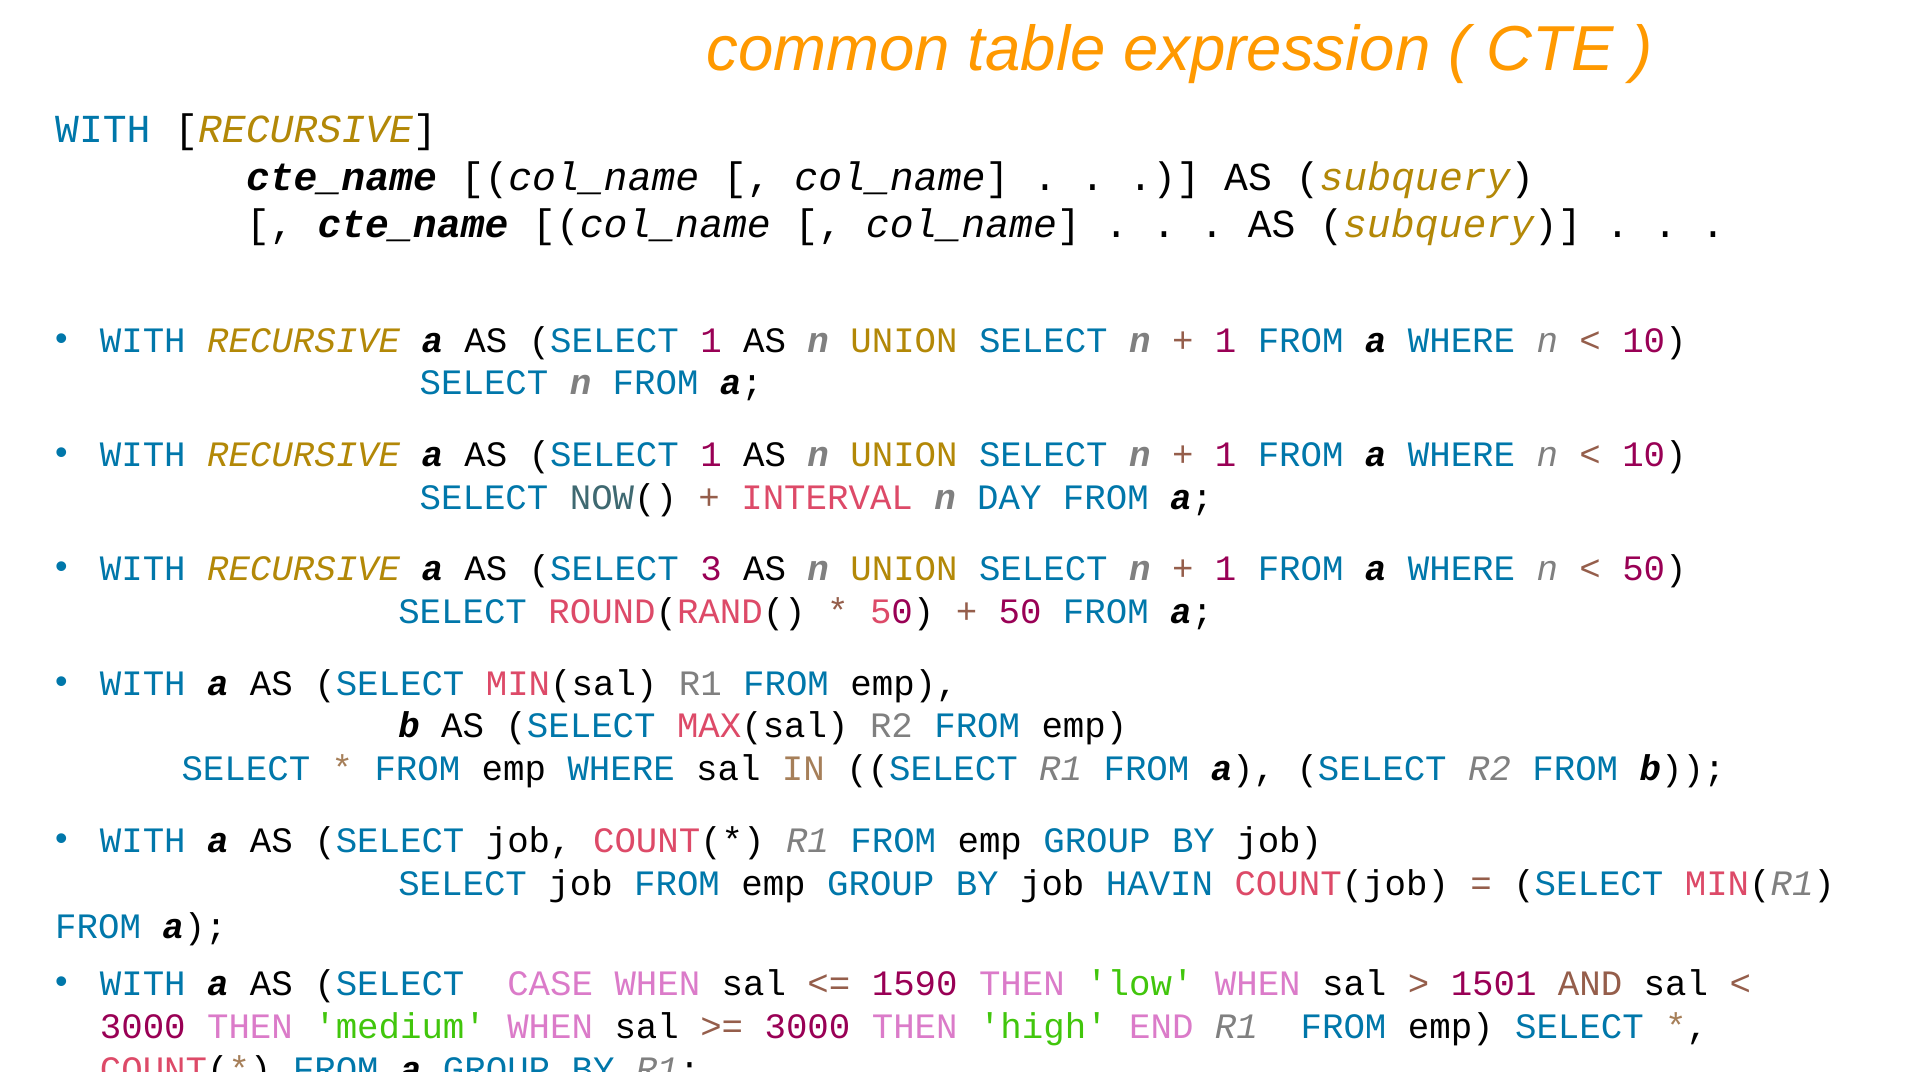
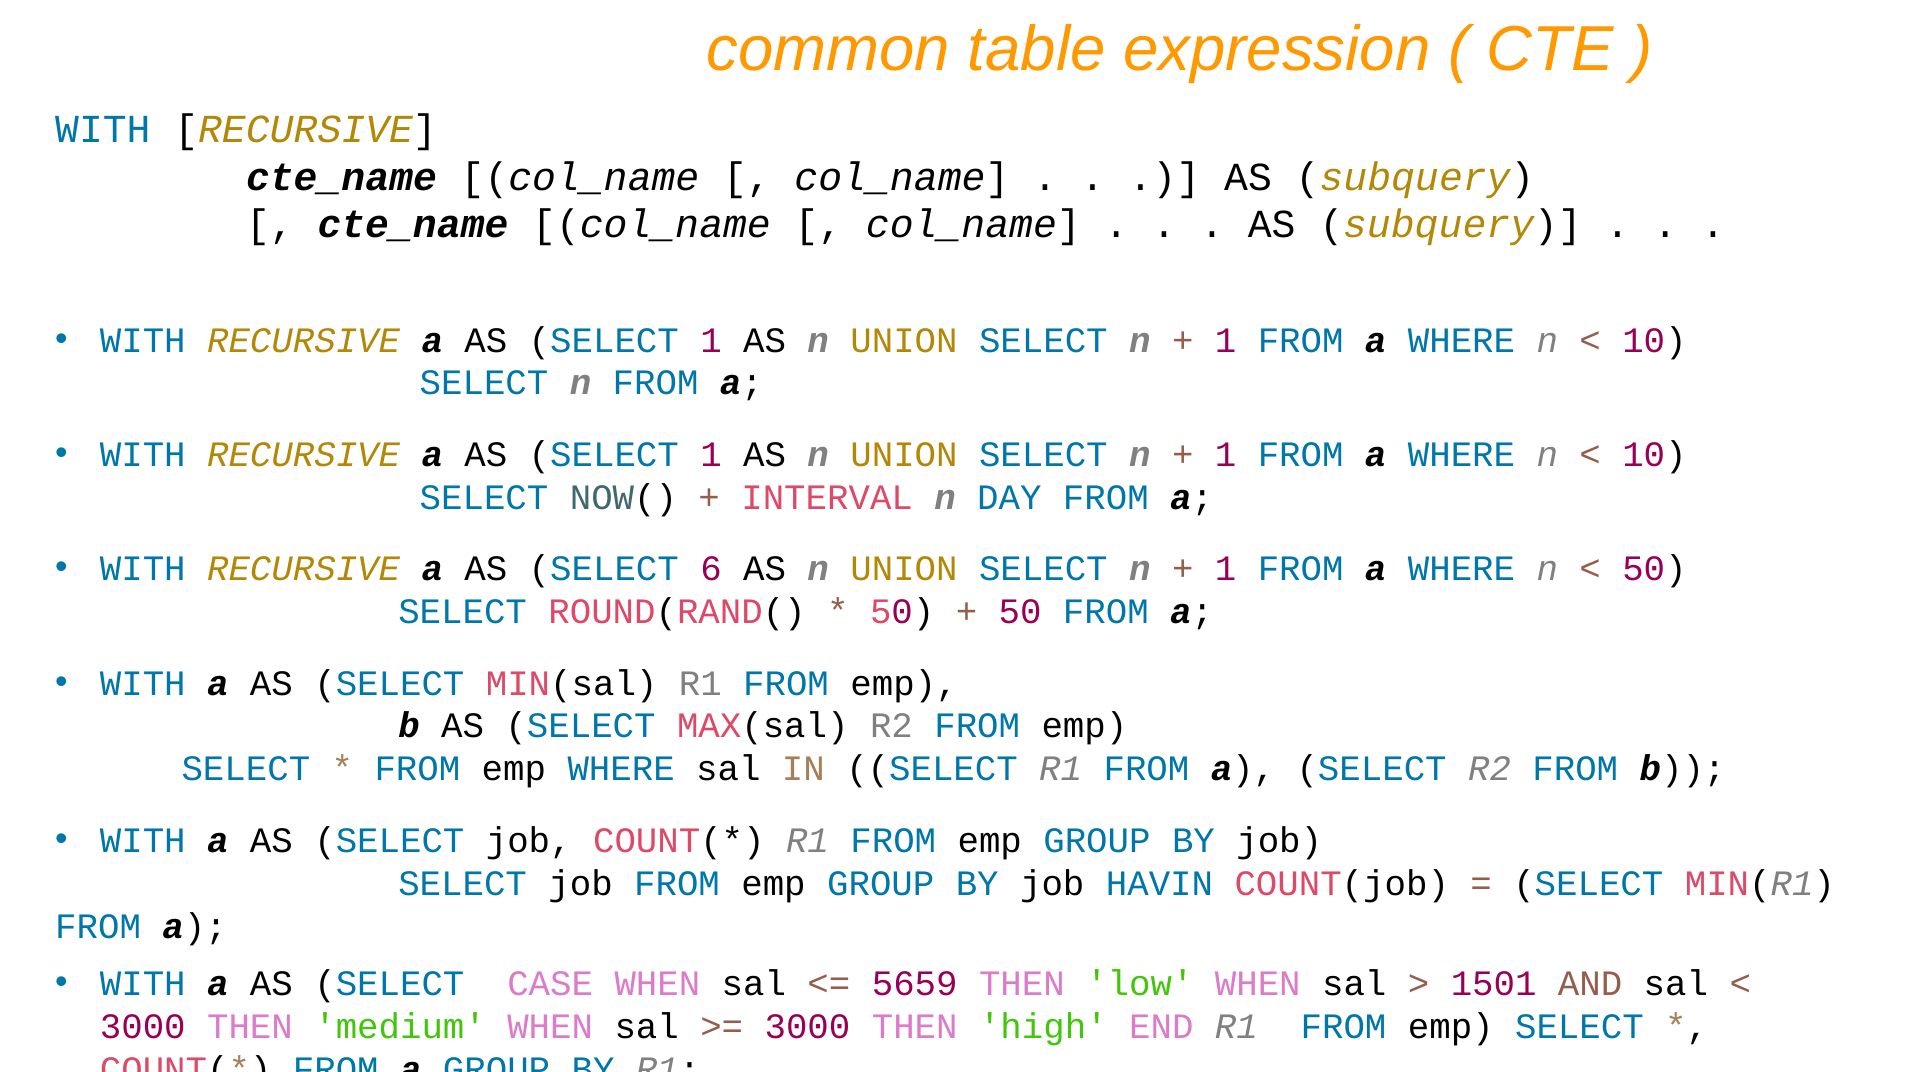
3: 3 -> 6 (711, 569)
1590: 1590 -> 5659 (915, 984)
